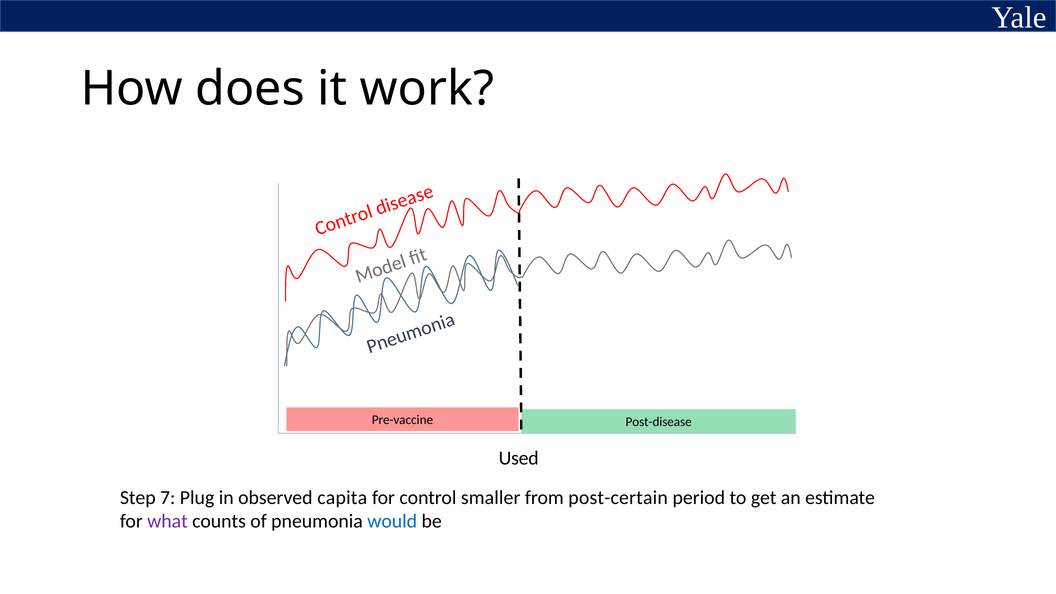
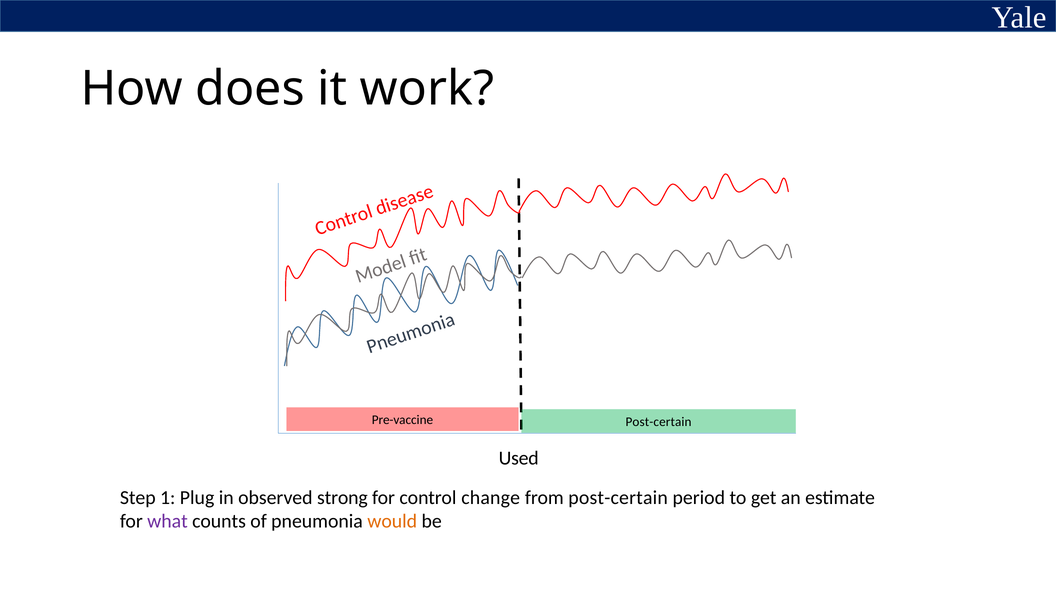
Pre-vaccine Post-disease: Post-disease -> Post-certain (659, 422)
7: 7 -> 1 (168, 498)
capita: capita -> strong (342, 498)
smaller: smaller -> change (491, 498)
would colour: blue -> orange (392, 521)
